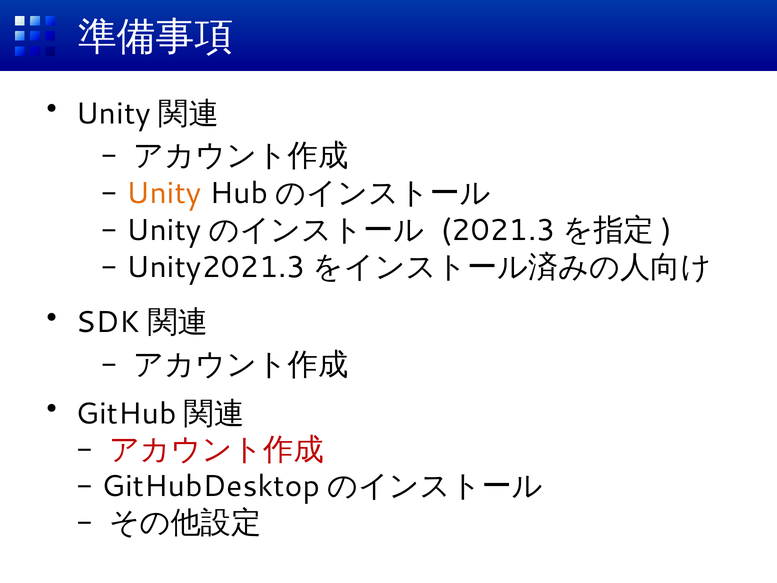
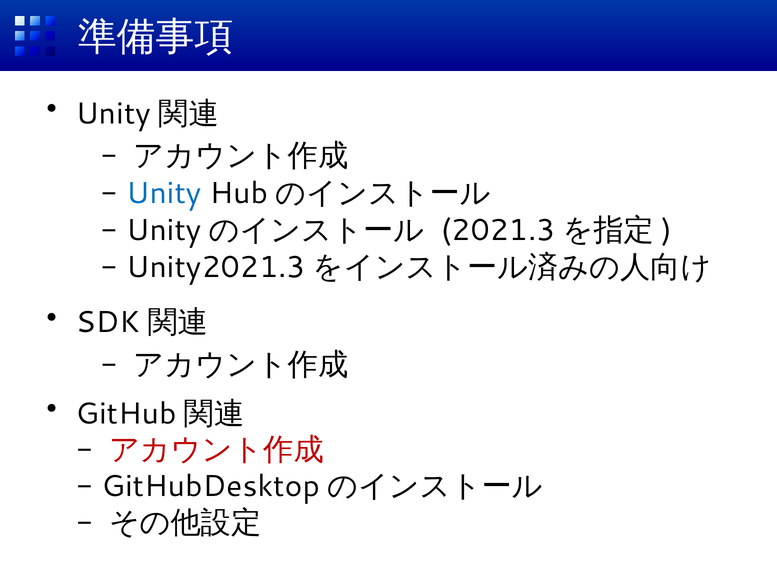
Unity colour: orange -> blue (164, 193)
